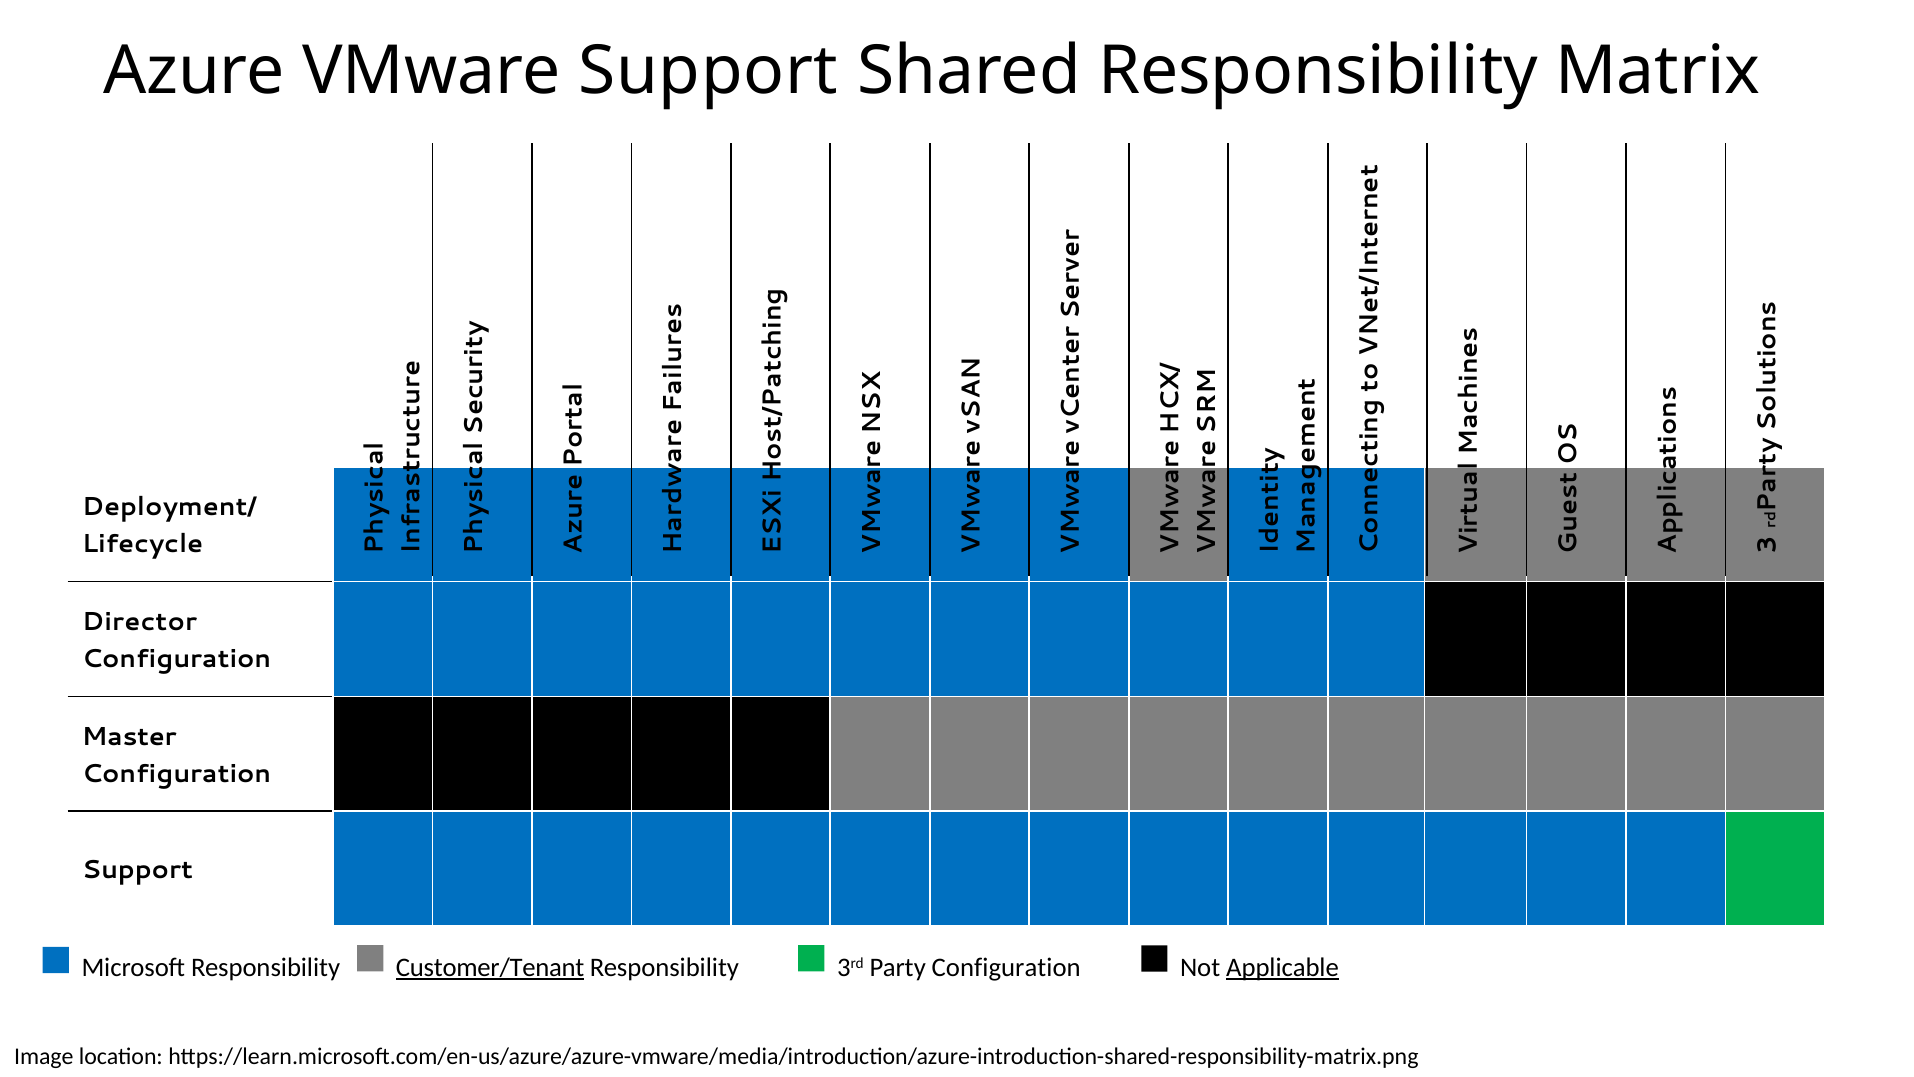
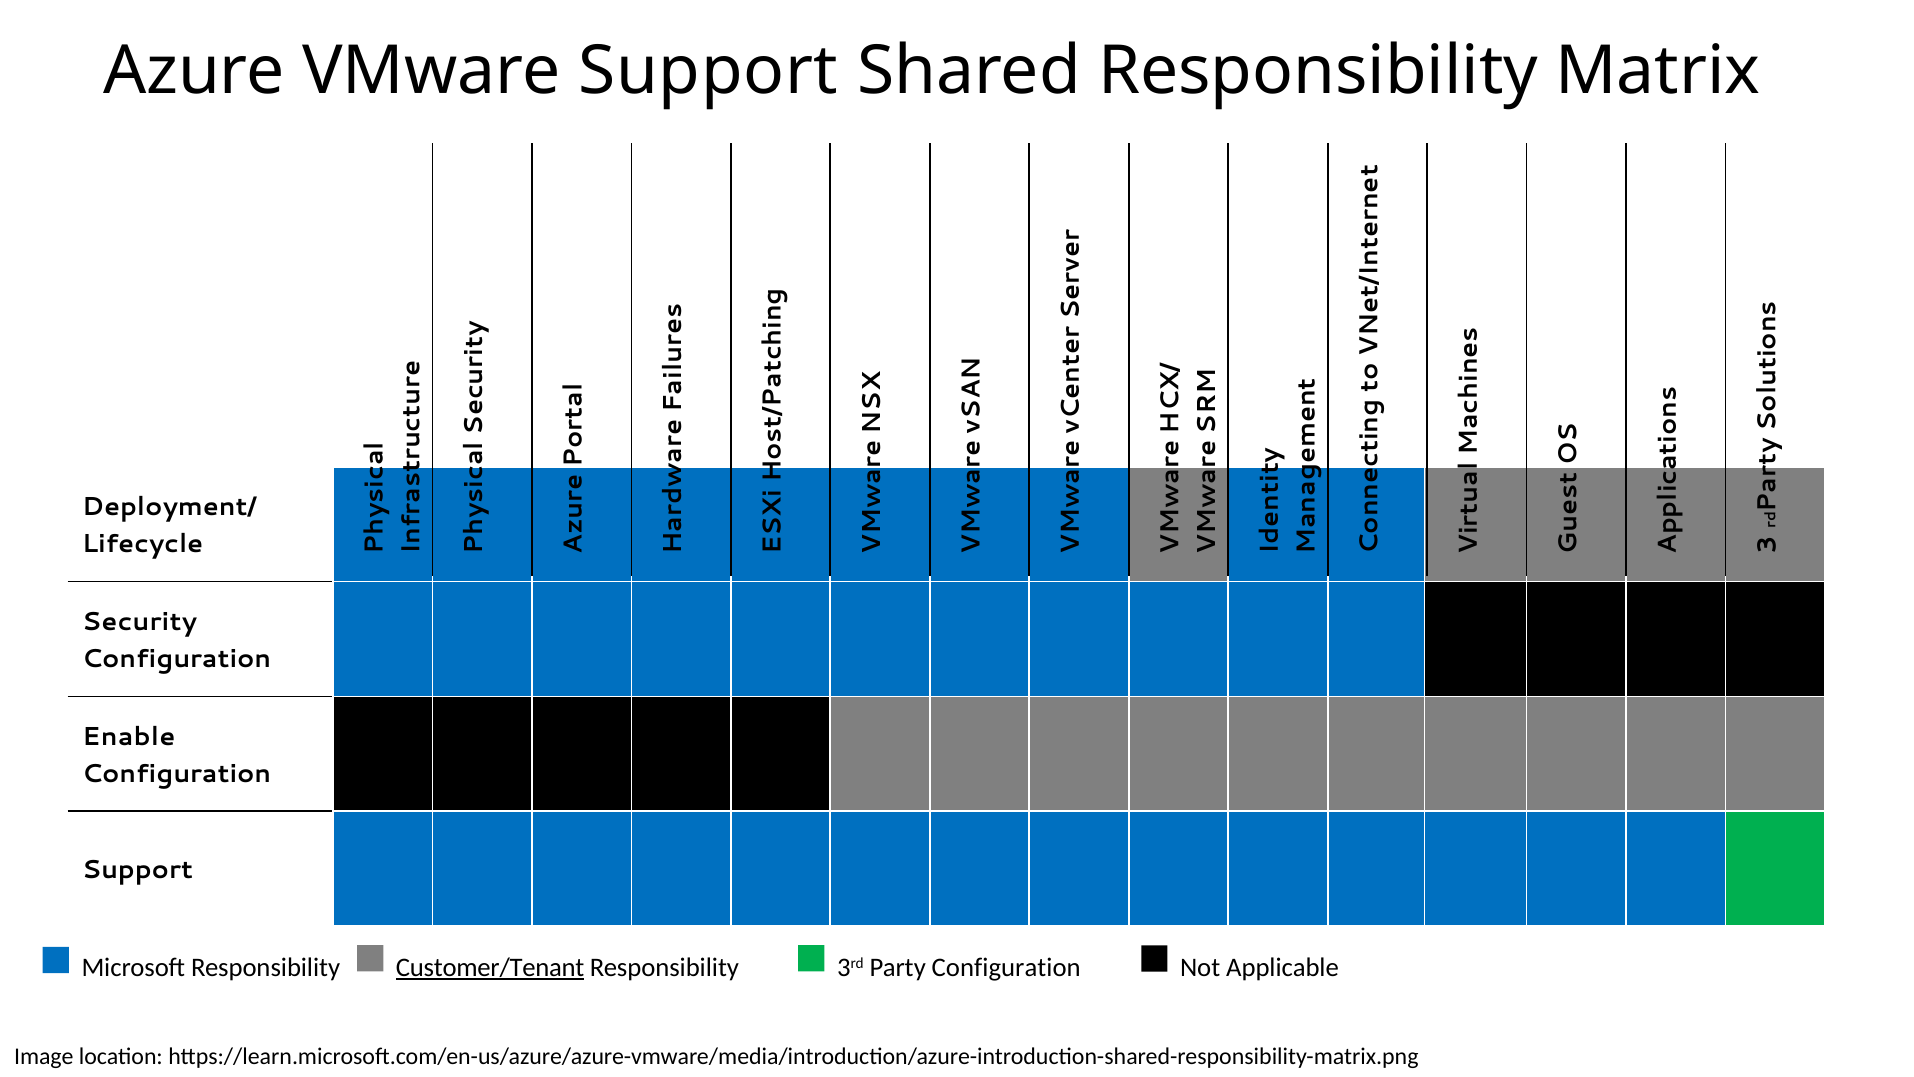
Director: Director -> Security (139, 622)
Master: Master -> Enable (129, 737)
Applicable underline: present -> none (1283, 967)
